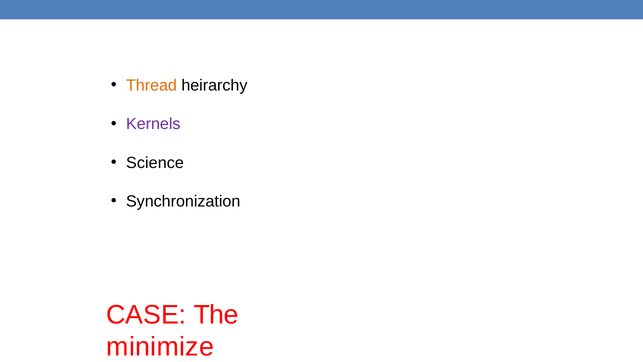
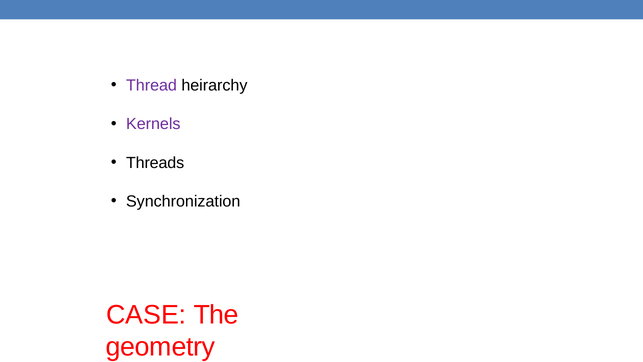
Thread colour: orange -> purple (151, 85)
Science: Science -> Threads (155, 163)
minimize: minimize -> geometry (160, 347)
